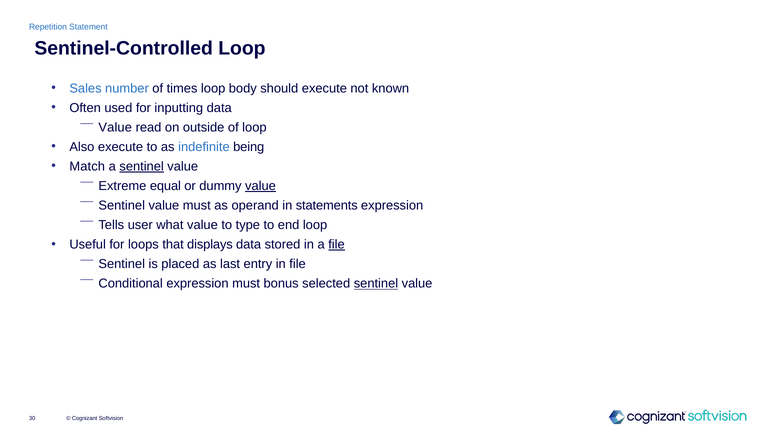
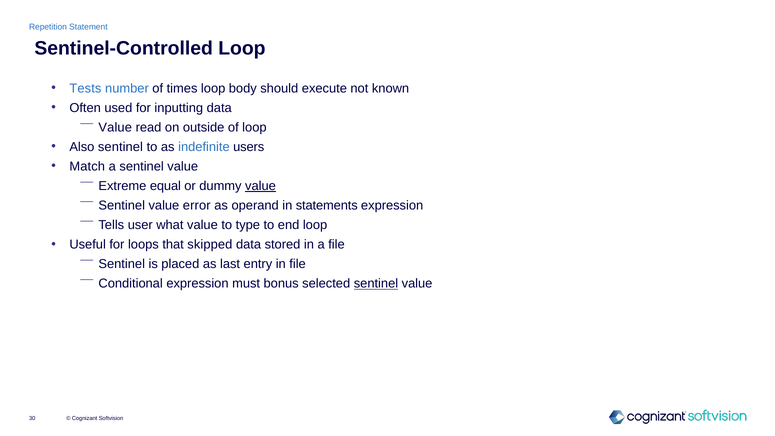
Sales: Sales -> Tests (85, 88)
Also execute: execute -> sentinel (120, 147)
being: being -> users (249, 147)
sentinel underline: present -> none (142, 166)
value must: must -> error (197, 205)
displays: displays -> skipped (210, 245)
file underline: present -> none (337, 245)
